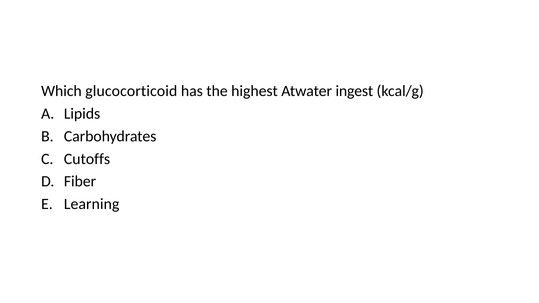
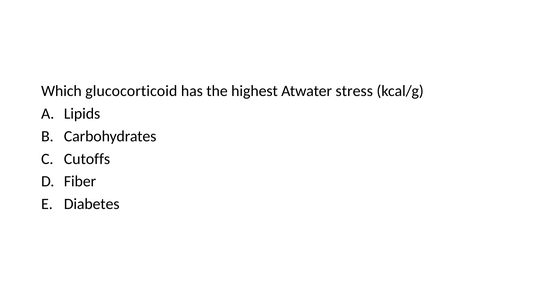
ingest: ingest -> stress (354, 91)
Learning: Learning -> Diabetes (92, 204)
